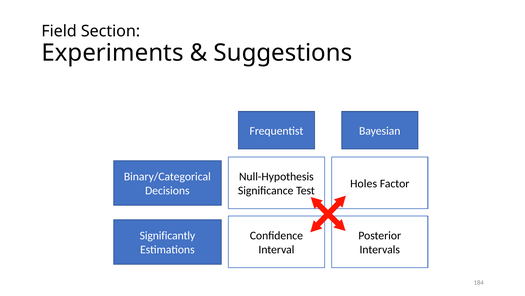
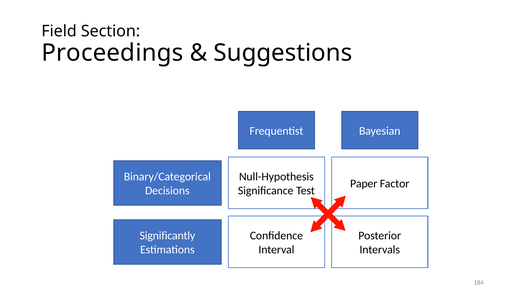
Experiments: Experiments -> Proceedings (112, 53)
Holes: Holes -> Paper (364, 183)
